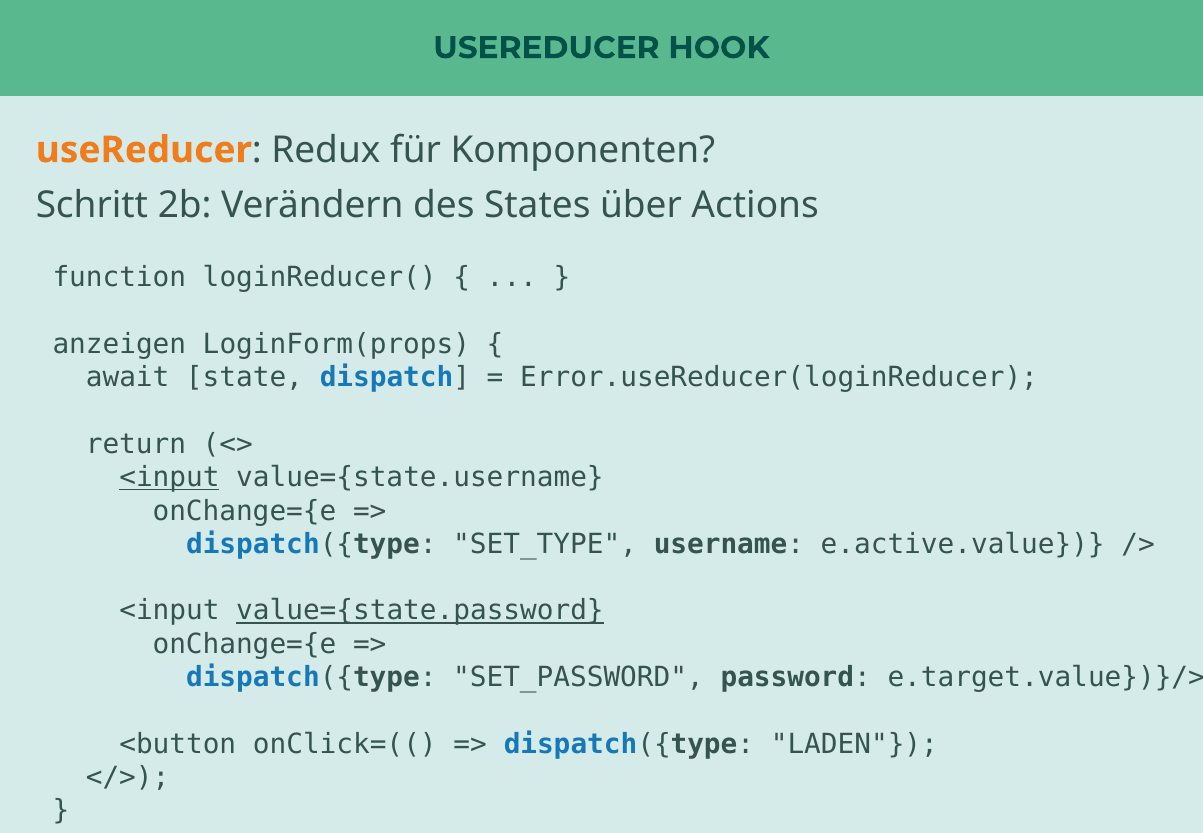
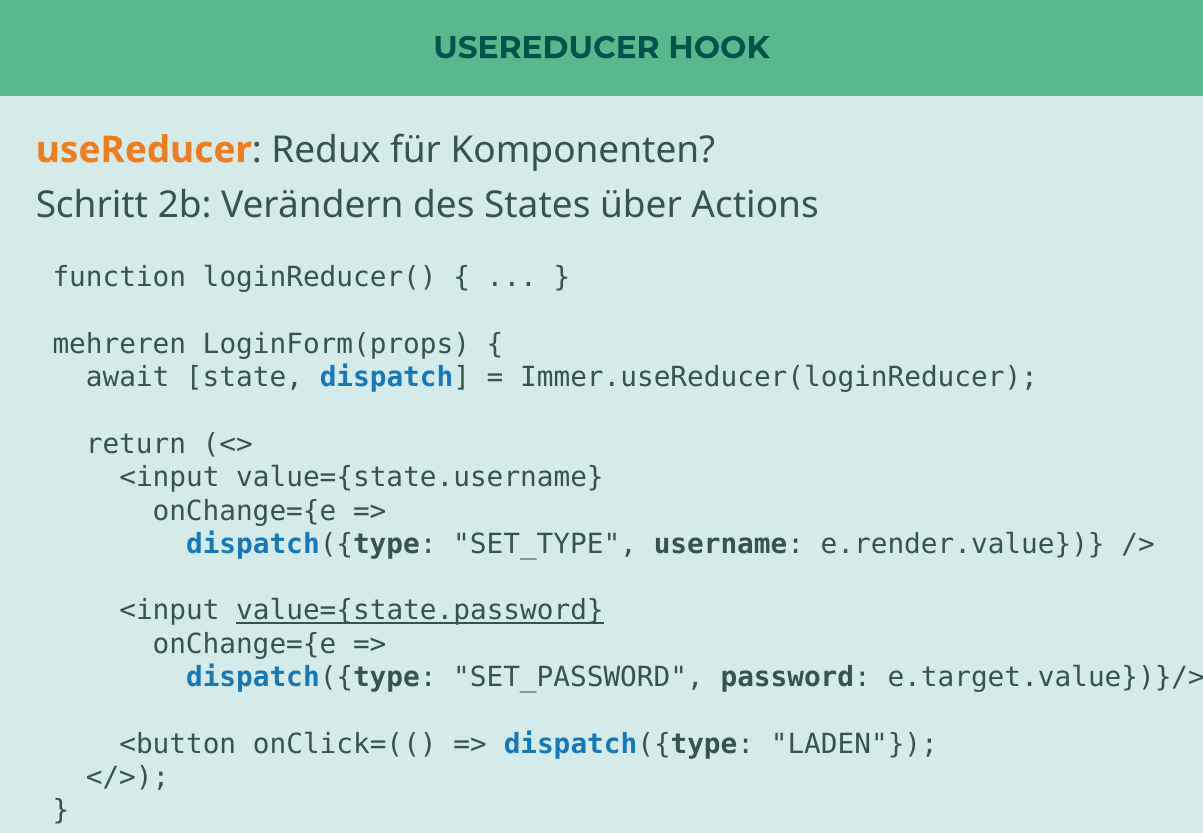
anzeigen: anzeigen -> mehreren (119, 344)
Error.useReducer(loginReducer: Error.useReducer(loginReducer -> Immer.useReducer(loginReducer (779, 377)
<input underline: present -> none (169, 477)
e.active.value: e.active.value -> e.render.value (963, 544)
